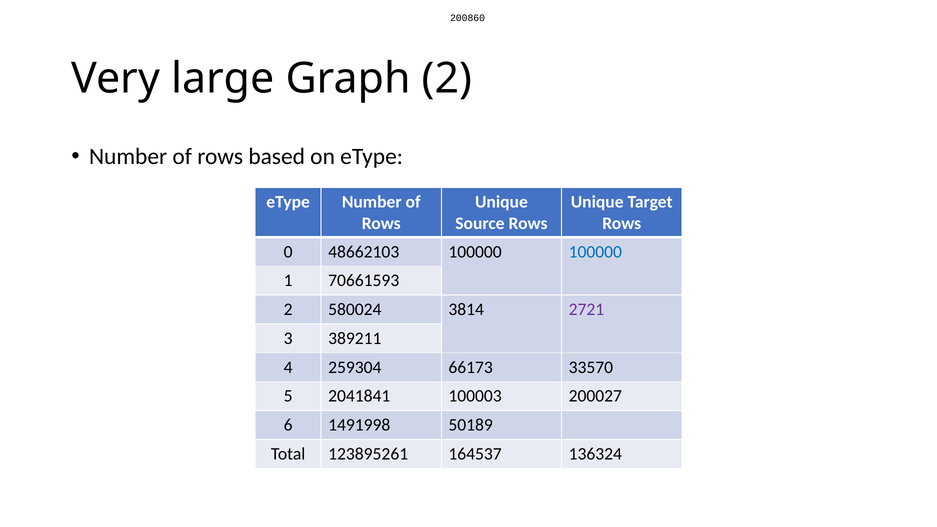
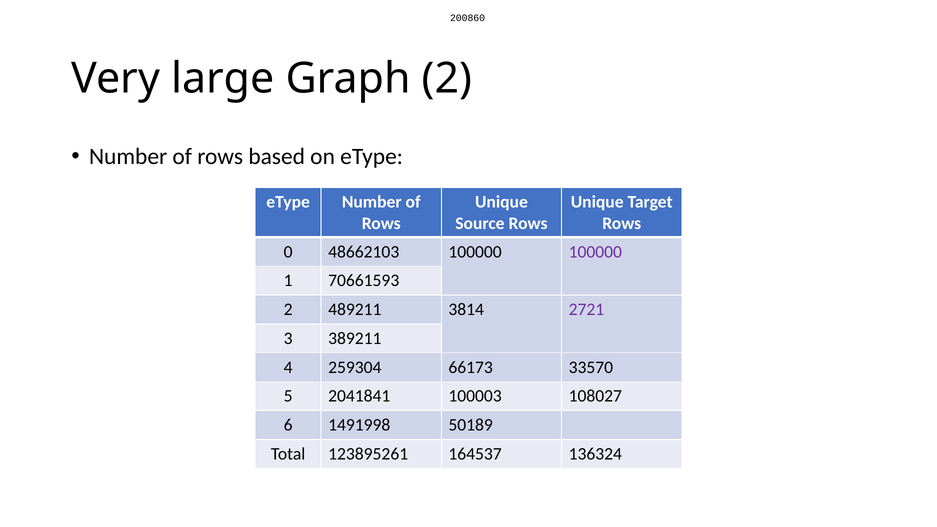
100000 colour: blue -> purple (595, 252)
580024: 580024 -> 489211 (355, 310)
200027: 200027 -> 108027 (595, 396)
